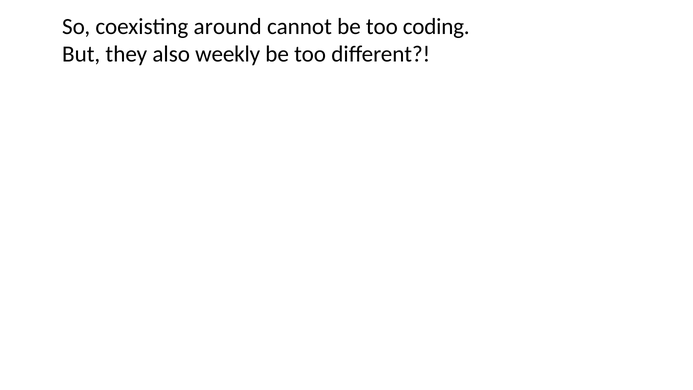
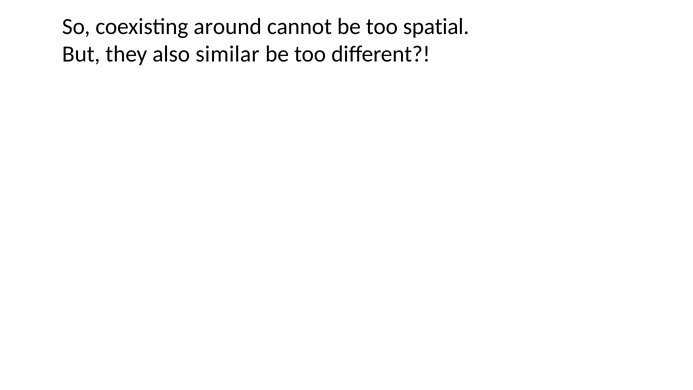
coding: coding -> spatial (436, 26)
weekly: weekly -> similar (228, 54)
